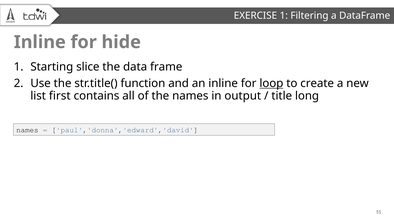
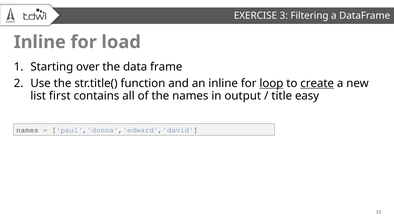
EXERCISE 1: 1 -> 3 (284, 15)
hide: hide -> load (121, 42)
slice: slice -> over (88, 67)
create underline: none -> present (317, 83)
long: long -> easy (307, 96)
